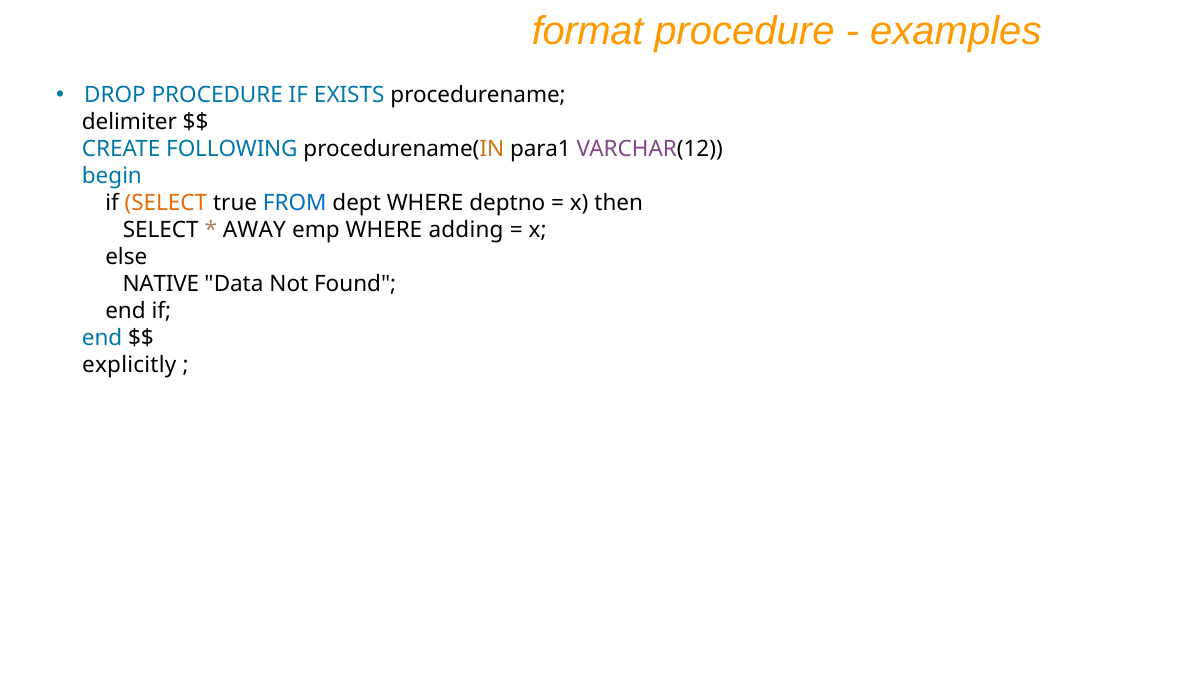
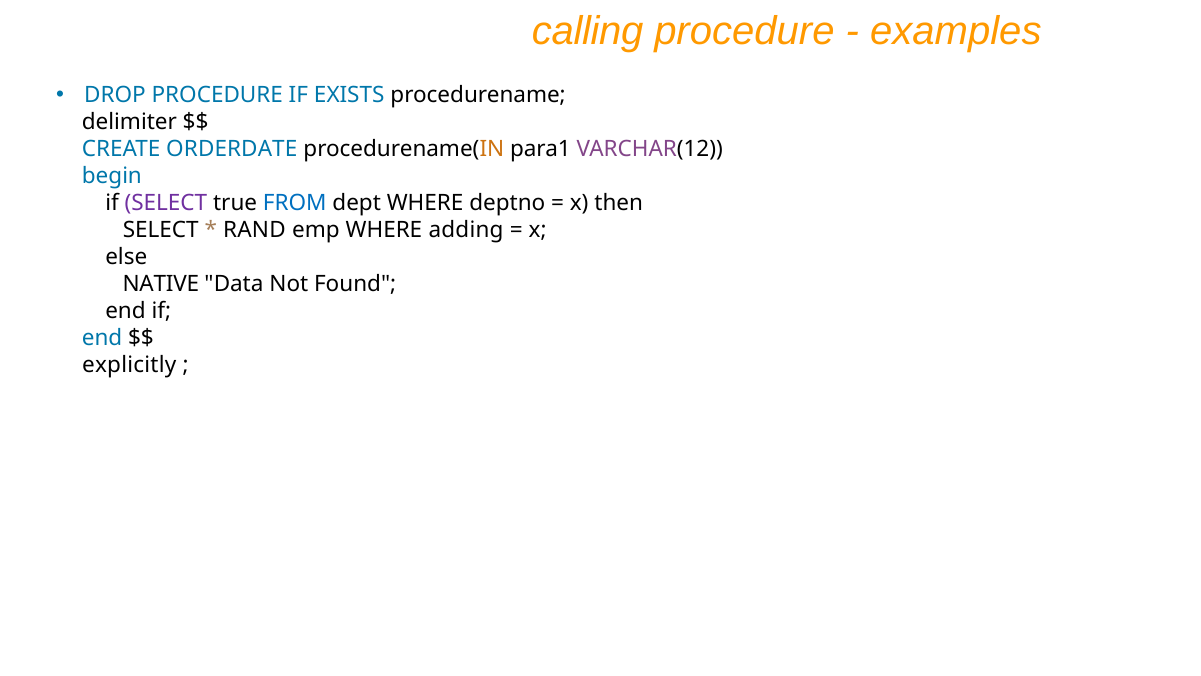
format: format -> calling (588, 31)
FOLLOWING: FOLLOWING -> ORDERDATE (232, 149)
SELECT colour: orange -> purple (166, 203)
AWAY: AWAY -> RAND (254, 230)
